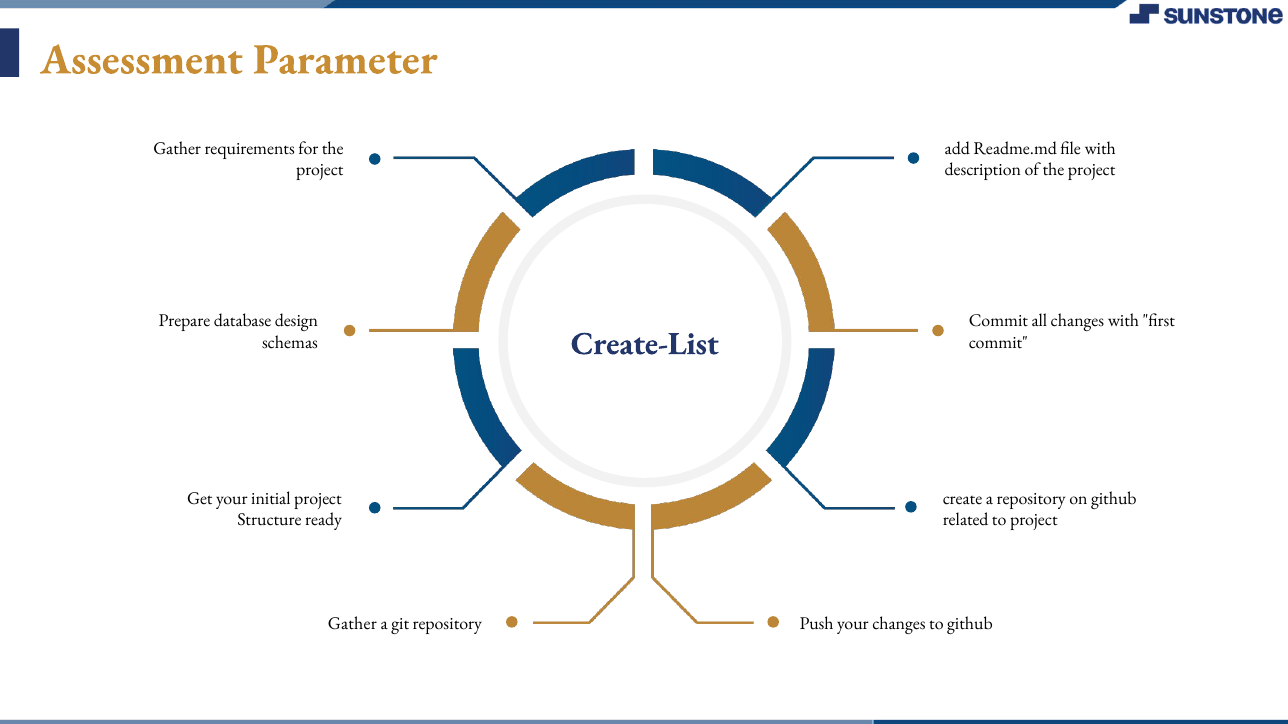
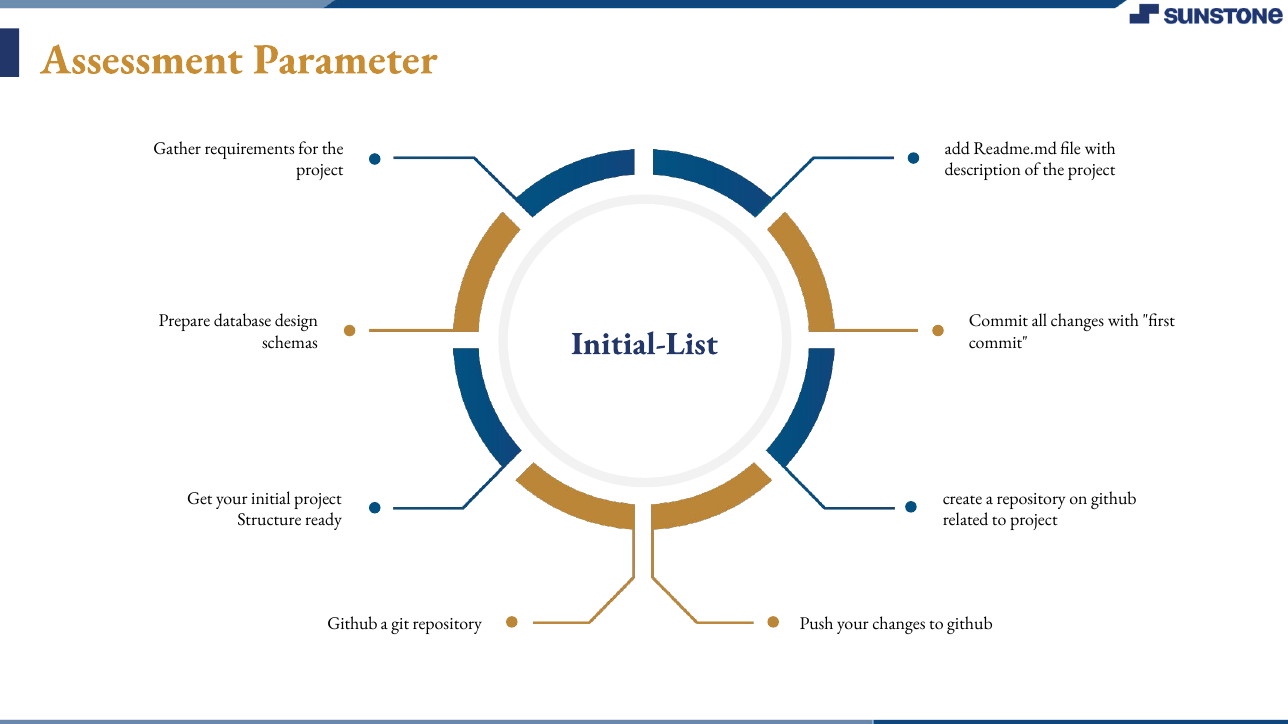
Create-List: Create-List -> Initial-List (645, 344)
Gather: Gather -> Github (353, 624)
